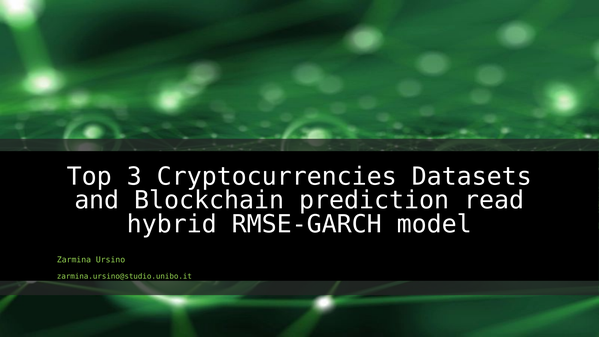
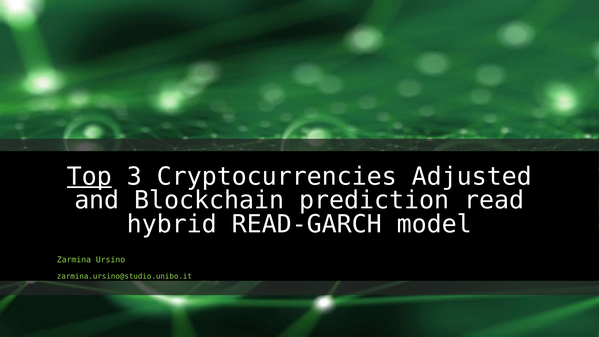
Top underline: none -> present (89, 176)
Datasets: Datasets -> Adjusted (472, 176)
RMSE-GARCH: RMSE-GARCH -> READ-GARCH (307, 224)
